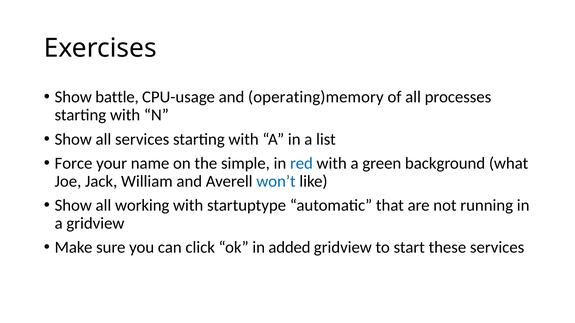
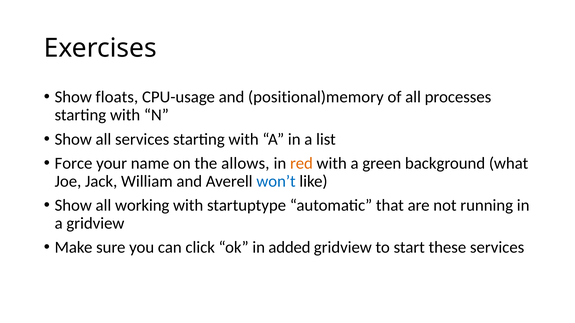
battle: battle -> floats (117, 97)
operating)memory: operating)memory -> positional)memory (316, 97)
simple: simple -> allows (245, 163)
red colour: blue -> orange (301, 163)
